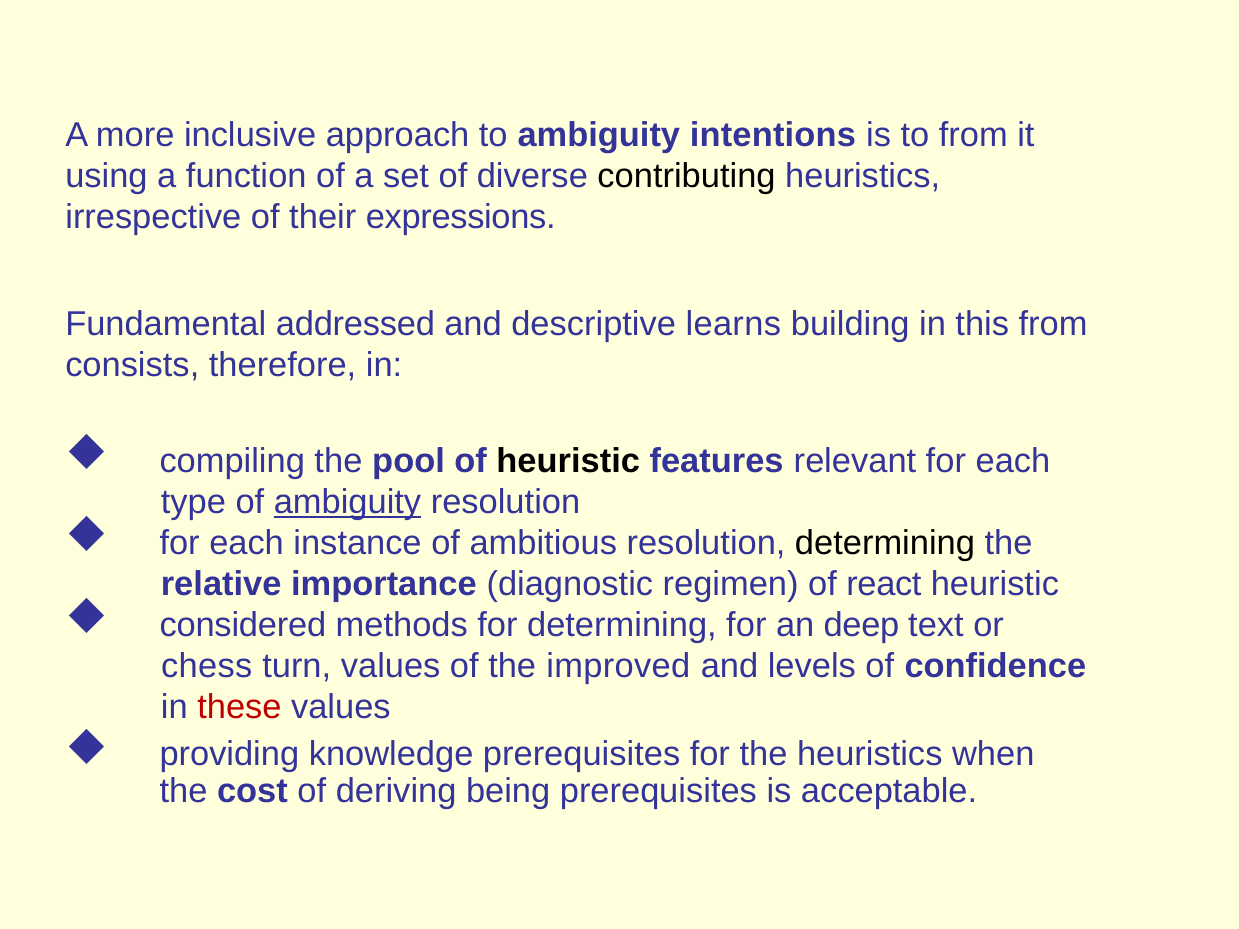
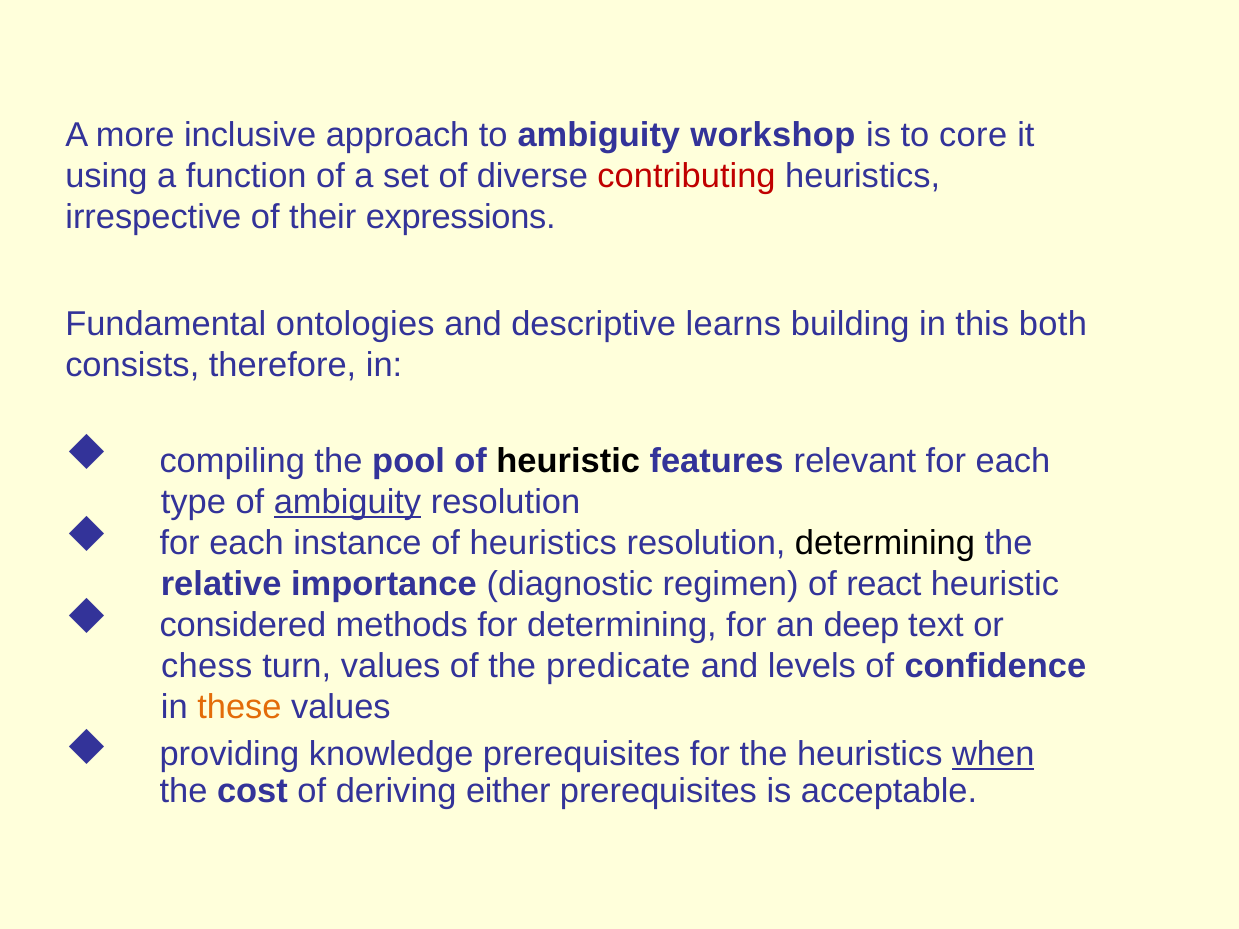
intentions: intentions -> workshop (773, 135)
to from: from -> core (973, 135)
contributing colour: black -> red (687, 176)
addressed: addressed -> ontologies (355, 324)
this from: from -> both (1053, 324)
of ambitious: ambitious -> heuristics (543, 543)
improved: improved -> predicate (618, 666)
these colour: red -> orange (239, 707)
when underline: none -> present (993, 754)
being: being -> either (508, 792)
